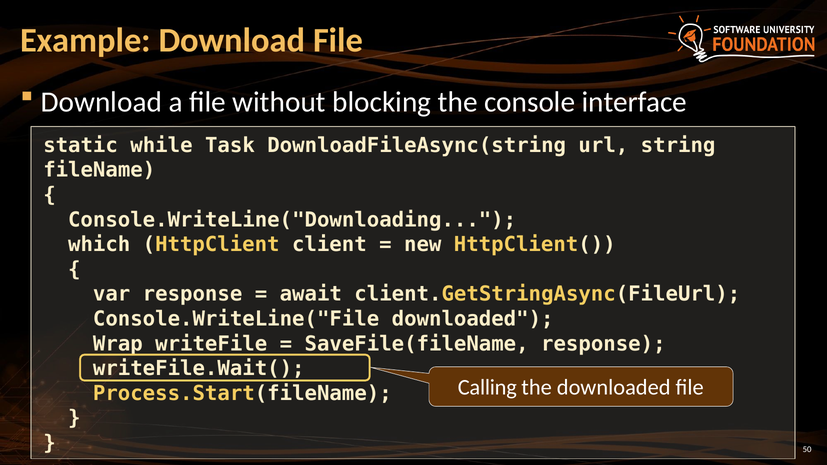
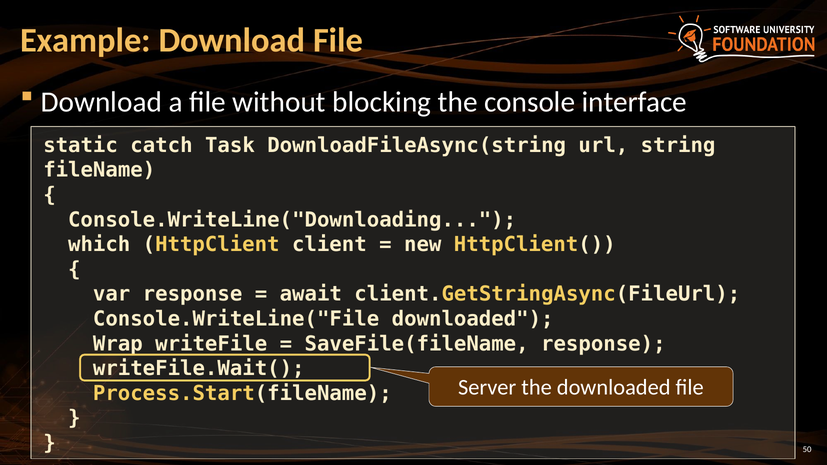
while: while -> catch (161, 145)
Calling: Calling -> Server (487, 388)
